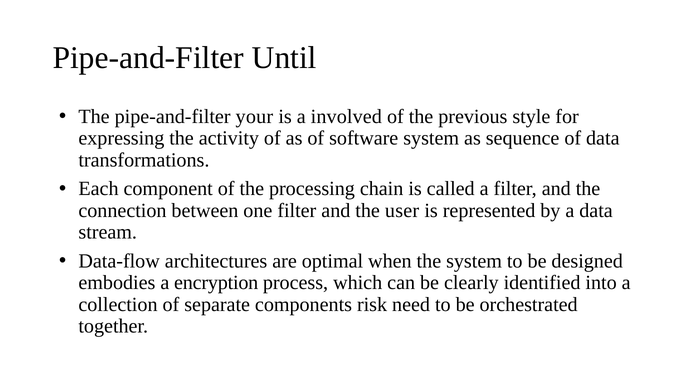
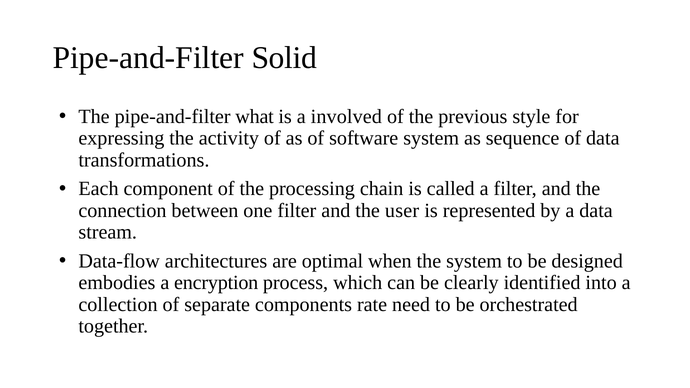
Until: Until -> Solid (284, 58)
your: your -> what (255, 117)
risk: risk -> rate (372, 305)
